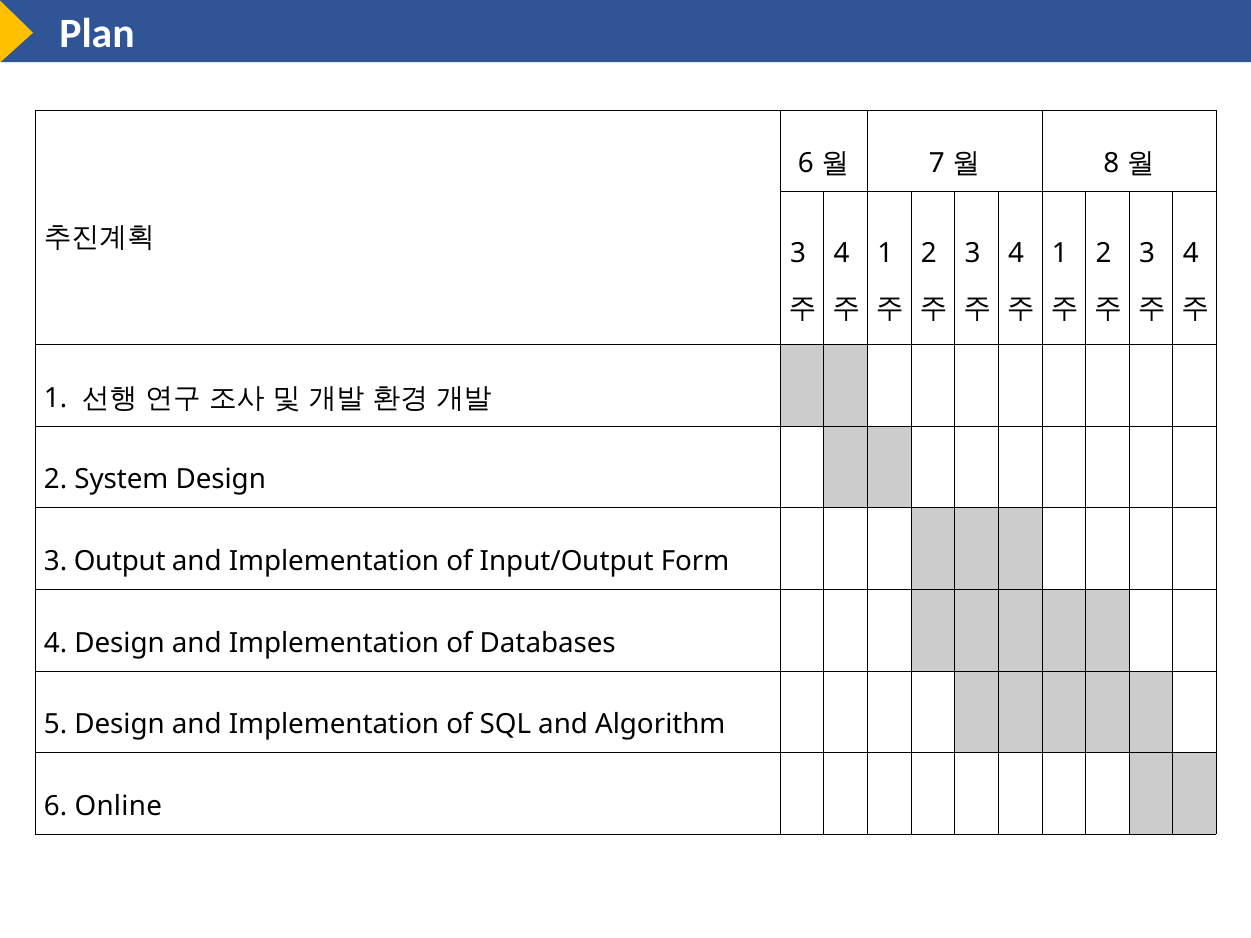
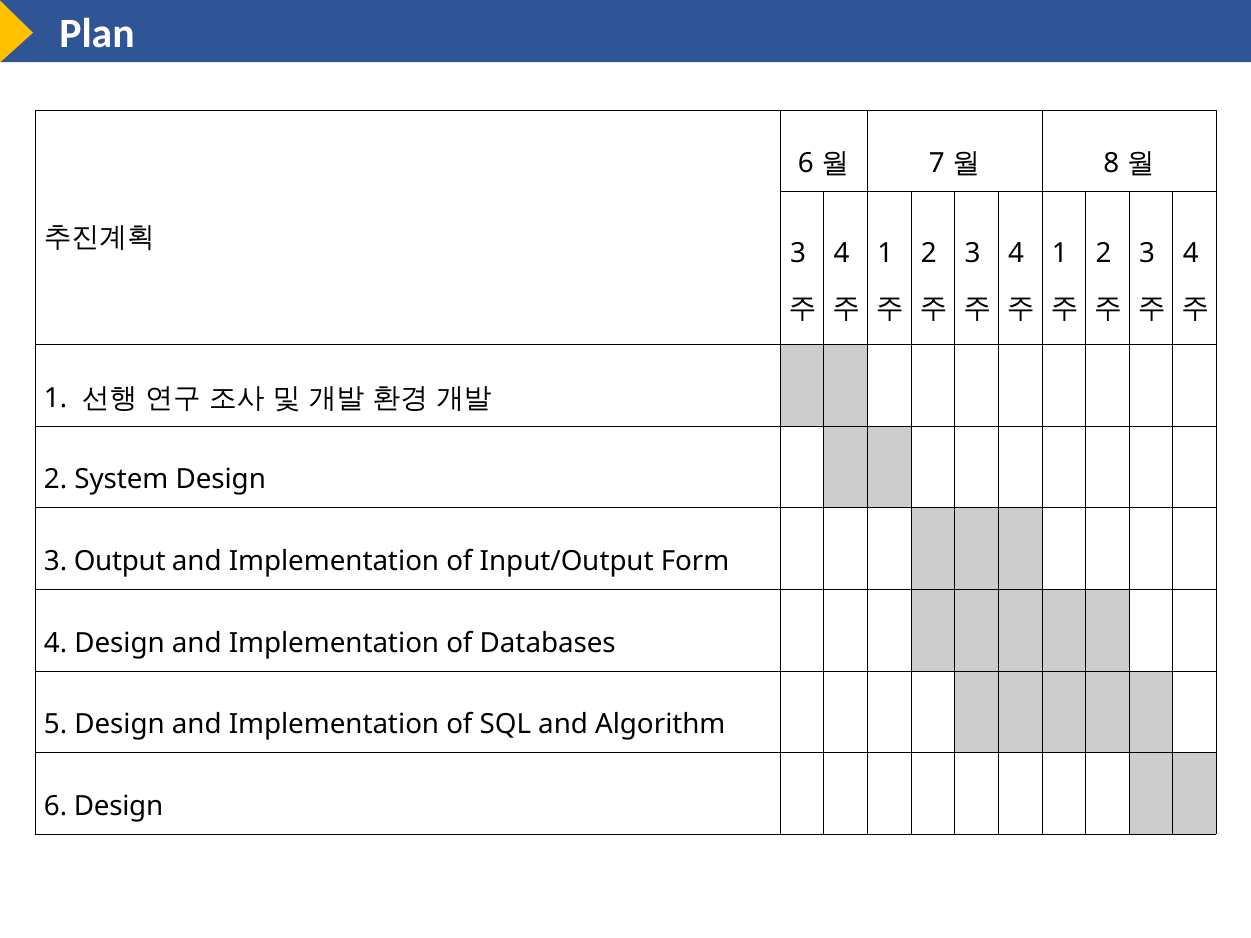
6 Online: Online -> Design (119, 806)
